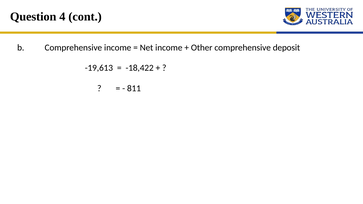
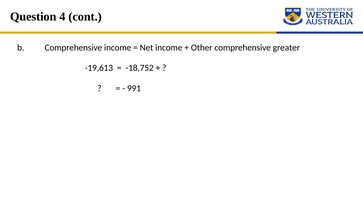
deposit: deposit -> greater (286, 48)
-18,422: -18,422 -> -18,752 (140, 68)
811: 811 -> 991 (134, 88)
